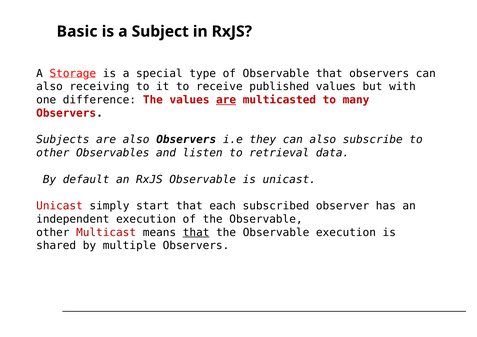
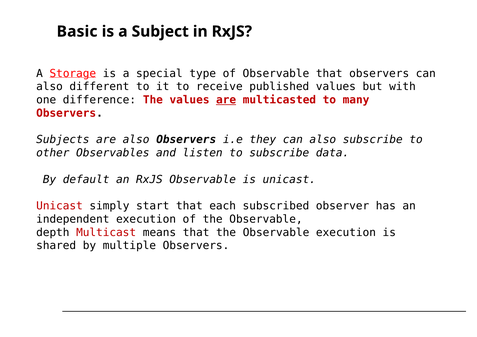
receiving: receiving -> different (99, 87)
to retrieval: retrieval -> subscribe (279, 153)
other: other -> depth (53, 233)
that underline: present -> none (196, 233)
